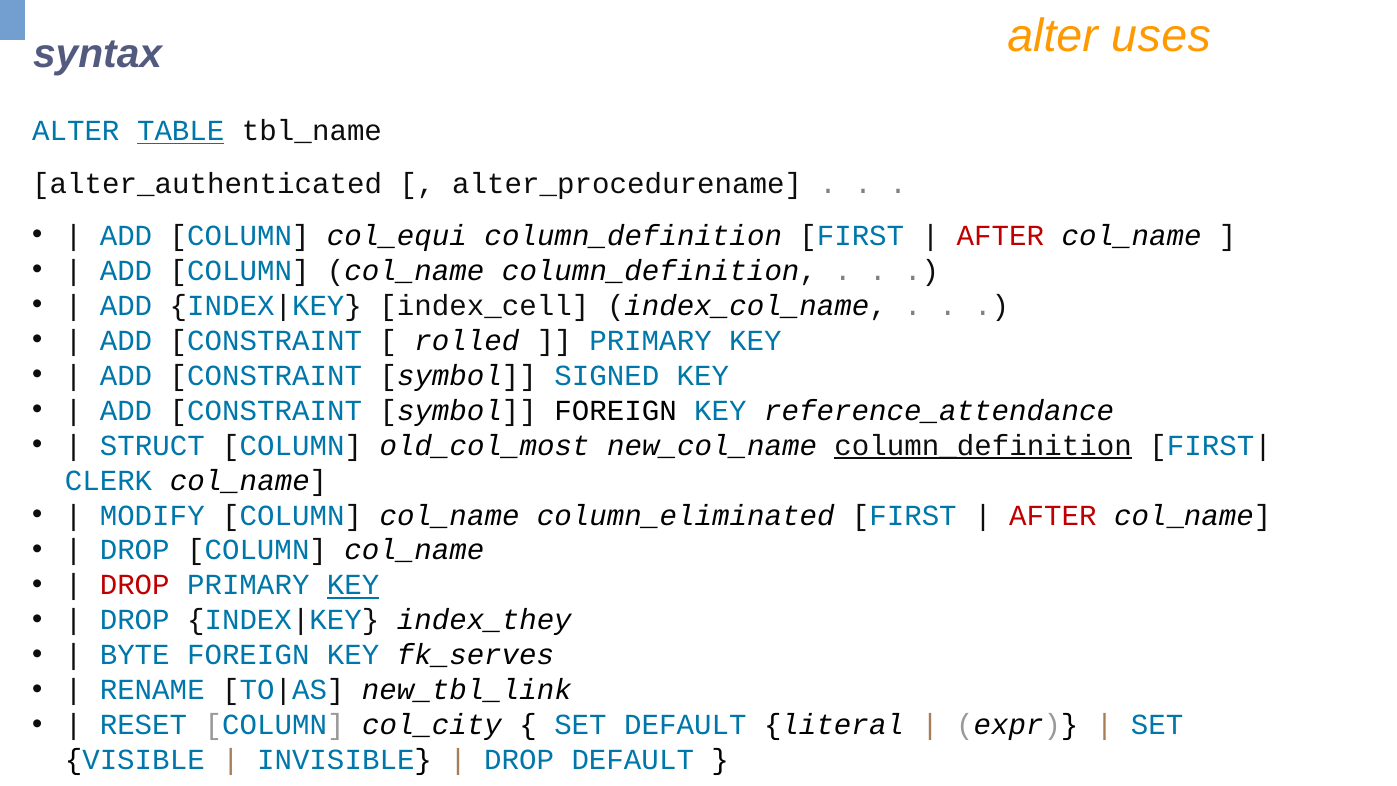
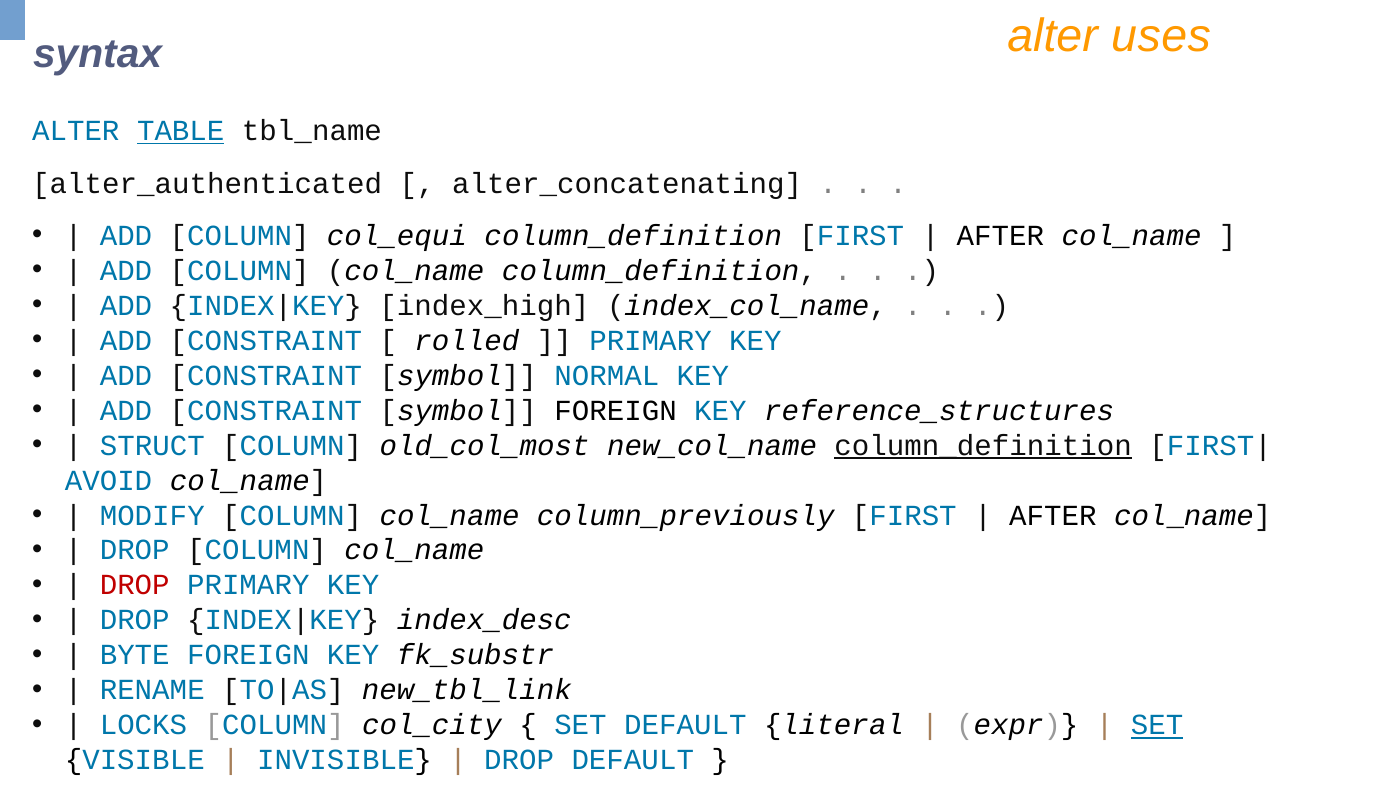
alter_procedurename: alter_procedurename -> alter_concatenating (627, 183)
AFTER colour: red -> black (1000, 236)
index_cell: index_cell -> index_high (484, 306)
SIGNED: SIGNED -> NORMAL (607, 376)
reference_attendance: reference_attendance -> reference_structures (939, 410)
CLERK: CLERK -> AVOID (109, 480)
column_eliminated: column_eliminated -> column_previously (686, 515)
AFTER colour: red -> black (1053, 515)
KEY underline: present -> none (353, 585)
index_they: index_they -> index_desc (484, 620)
fk_serves: fk_serves -> fk_substr (475, 655)
RESET: RESET -> LOCKS (143, 725)
SET underline: none -> present (1157, 725)
